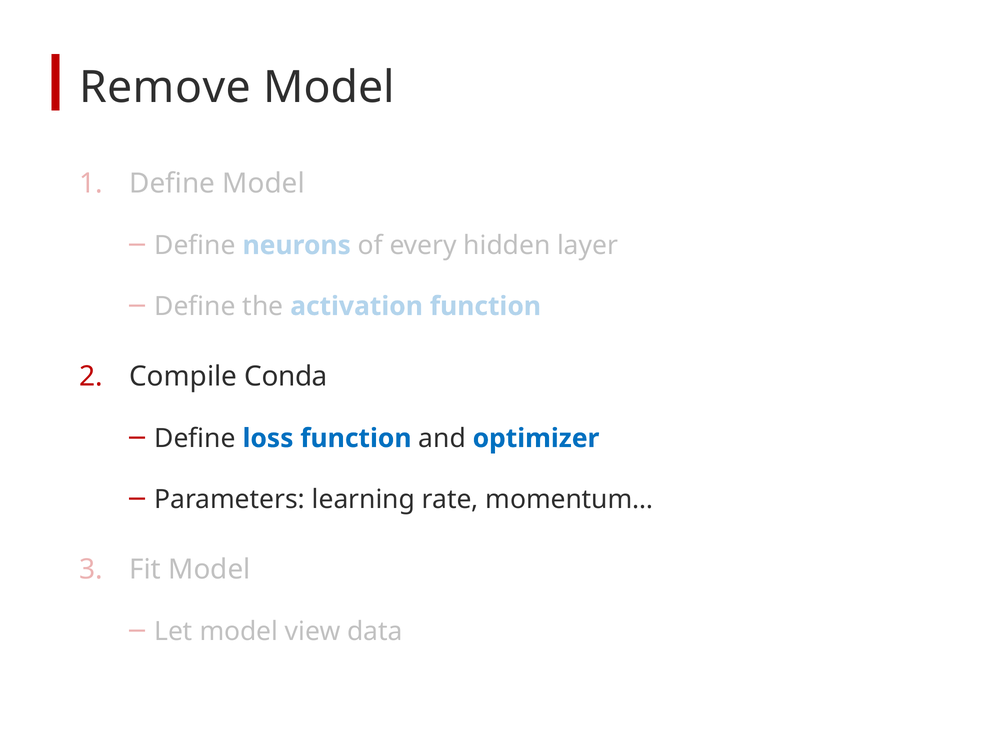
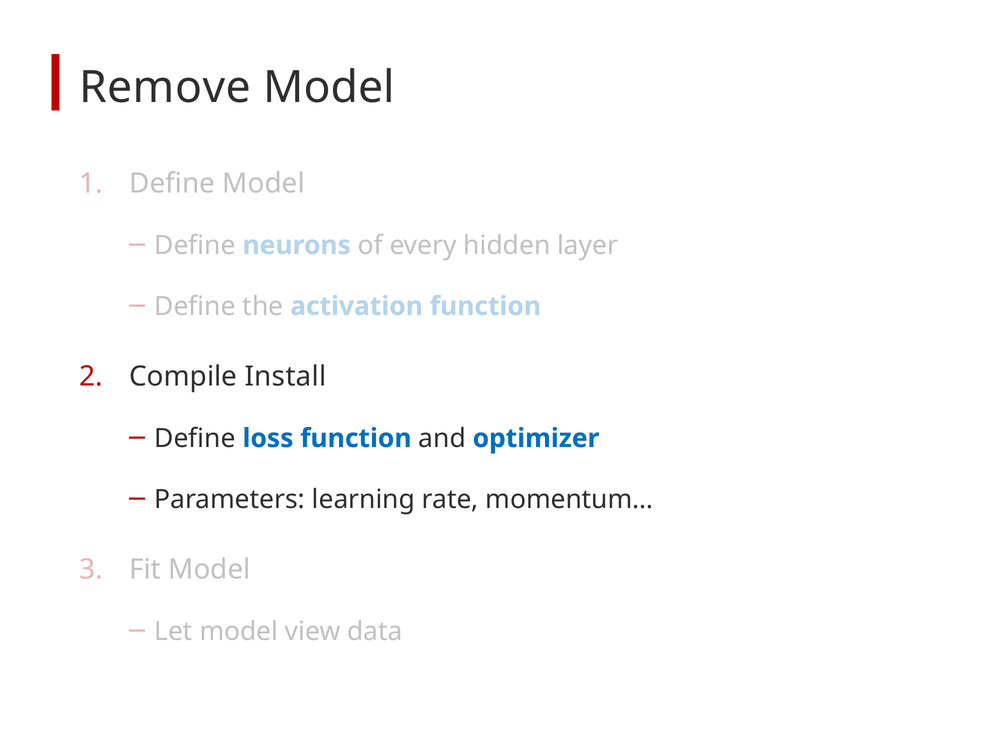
Conda: Conda -> Install (286, 377)
